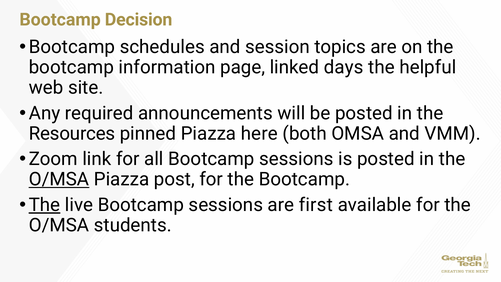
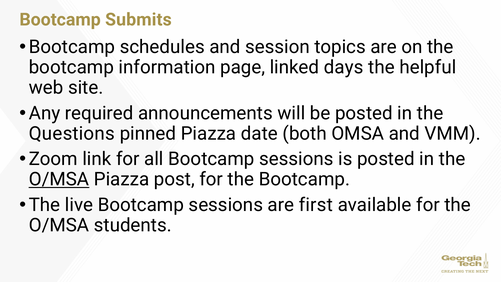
Decision: Decision -> Submits (138, 20)
Resources: Resources -> Questions (72, 133)
here: here -> date (259, 133)
The underline: present -> none (45, 205)
